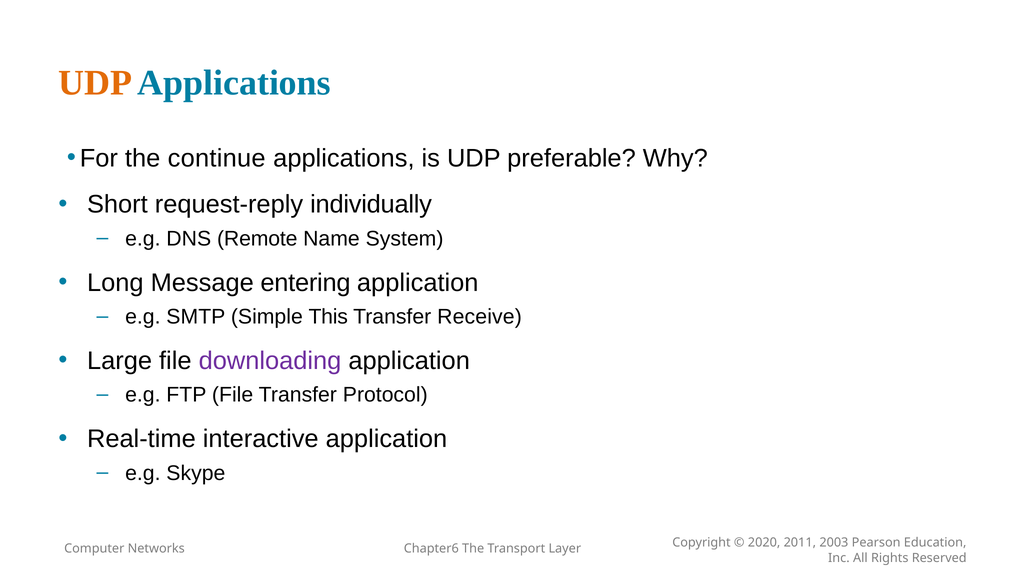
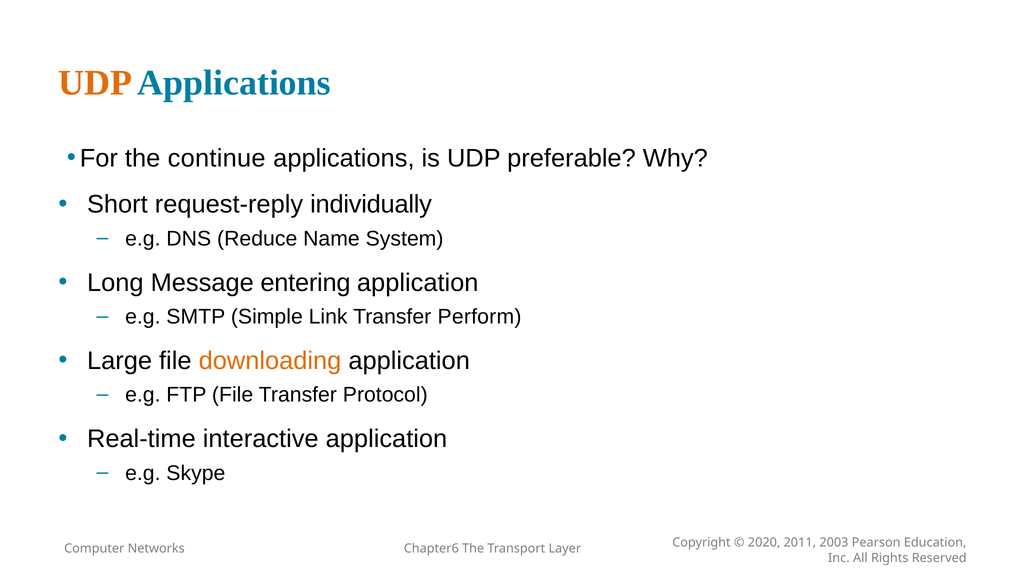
Remote: Remote -> Reduce (257, 239)
This: This -> Link (328, 317)
Receive: Receive -> Perform (479, 317)
downloading colour: purple -> orange (270, 361)
